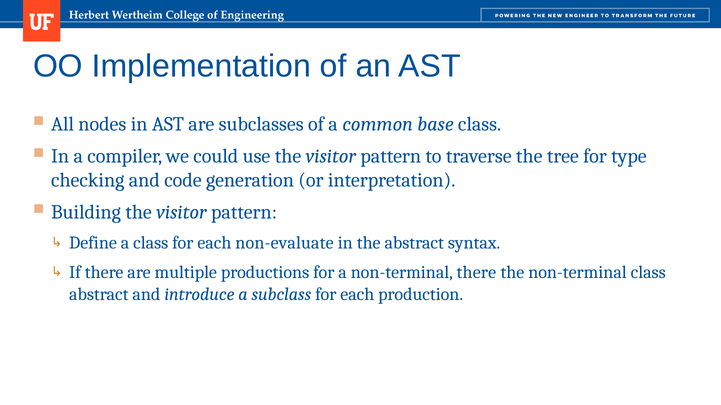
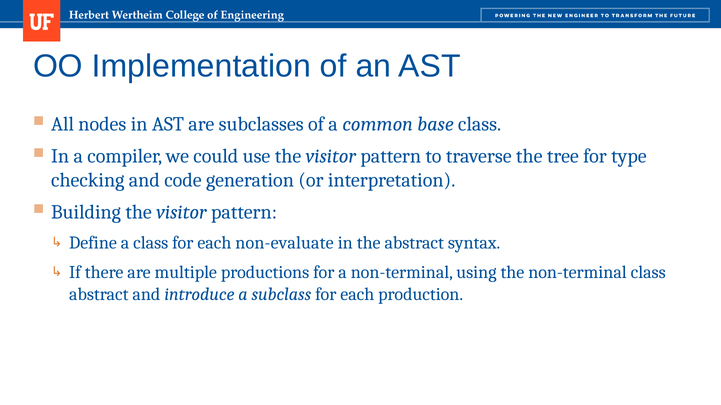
non-terminal there: there -> using (476, 273)
